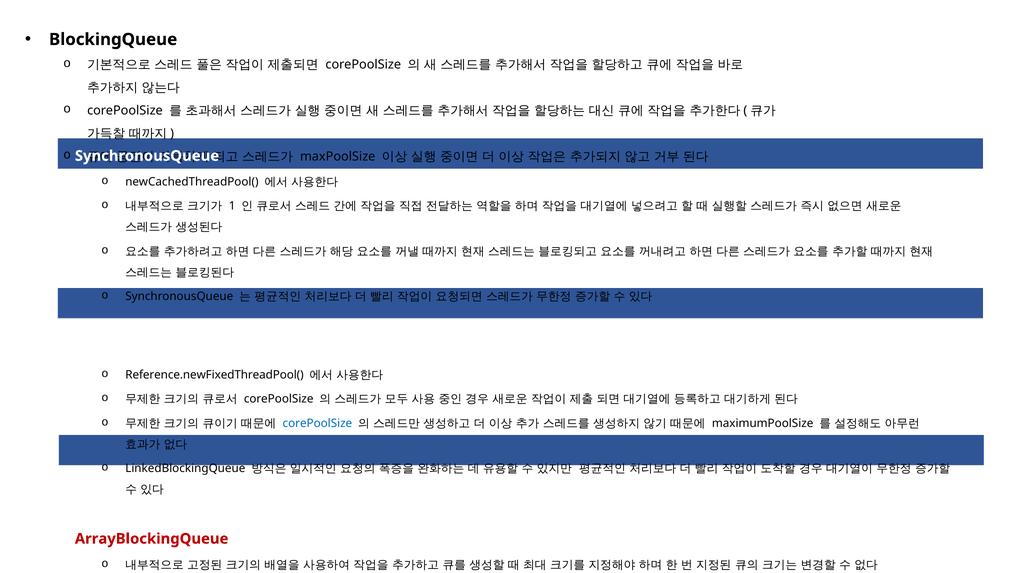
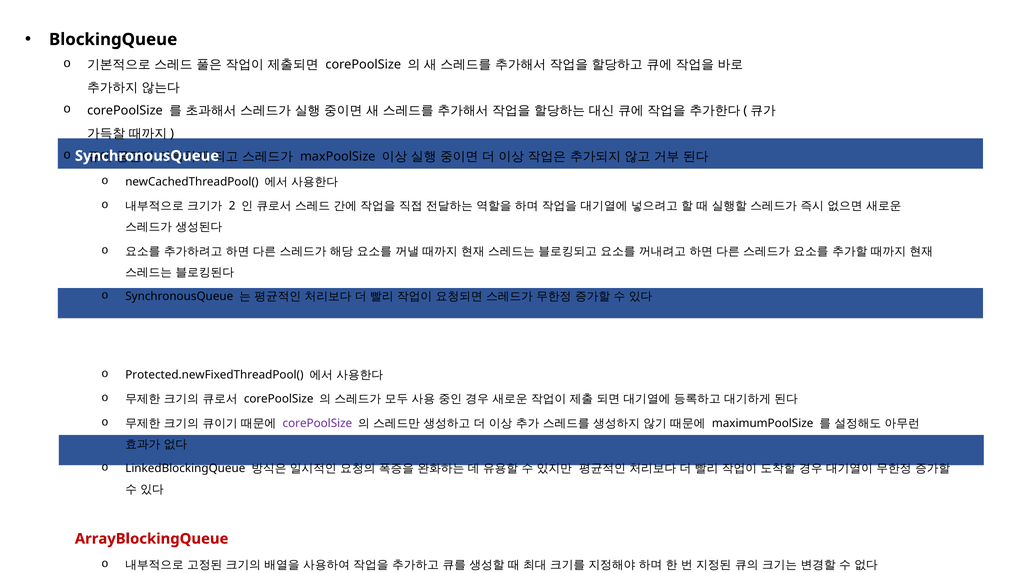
1: 1 -> 2 (232, 206)
Reference.newFixedThreadPool(: Reference.newFixedThreadPool( -> Protected.newFixedThreadPool( (214, 375)
corePoolSize colour: blue -> purple (317, 423)
